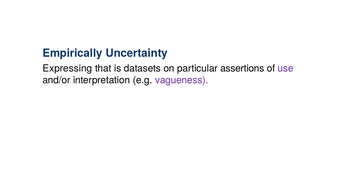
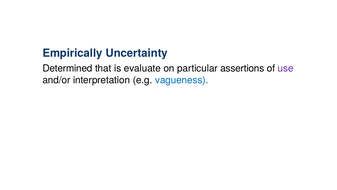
Expressing: Expressing -> Determined (67, 68)
datasets: datasets -> evaluate (142, 68)
vagueness colour: purple -> blue (182, 80)
